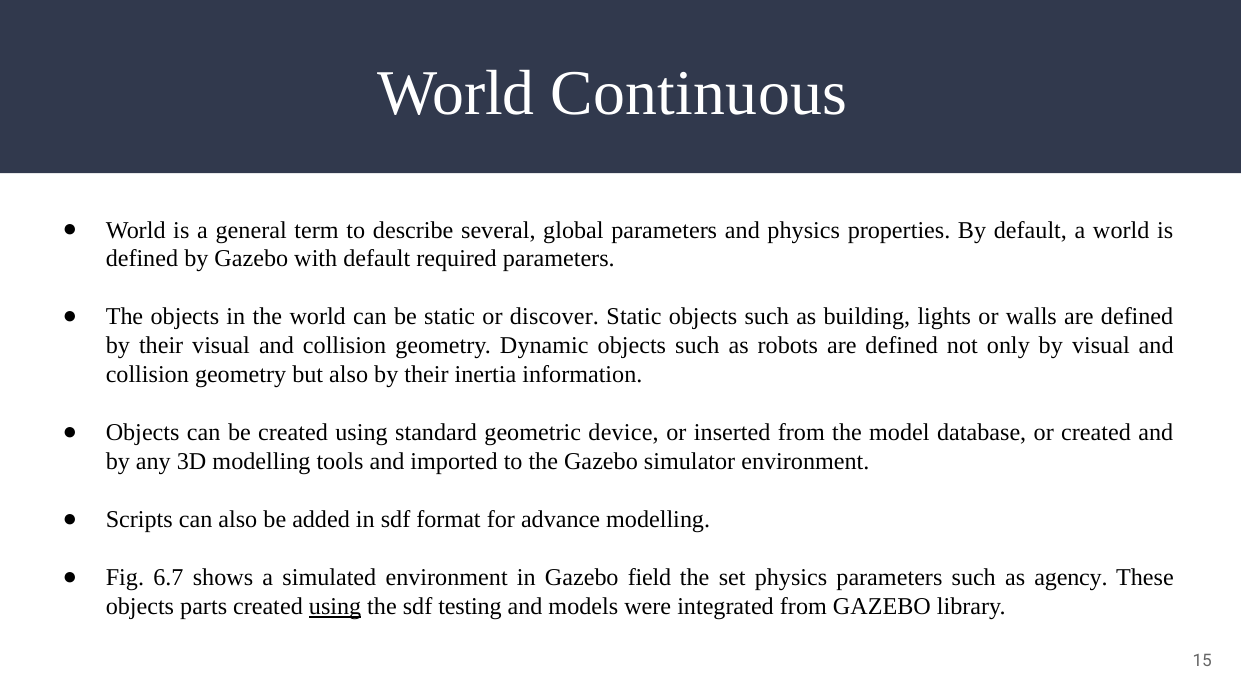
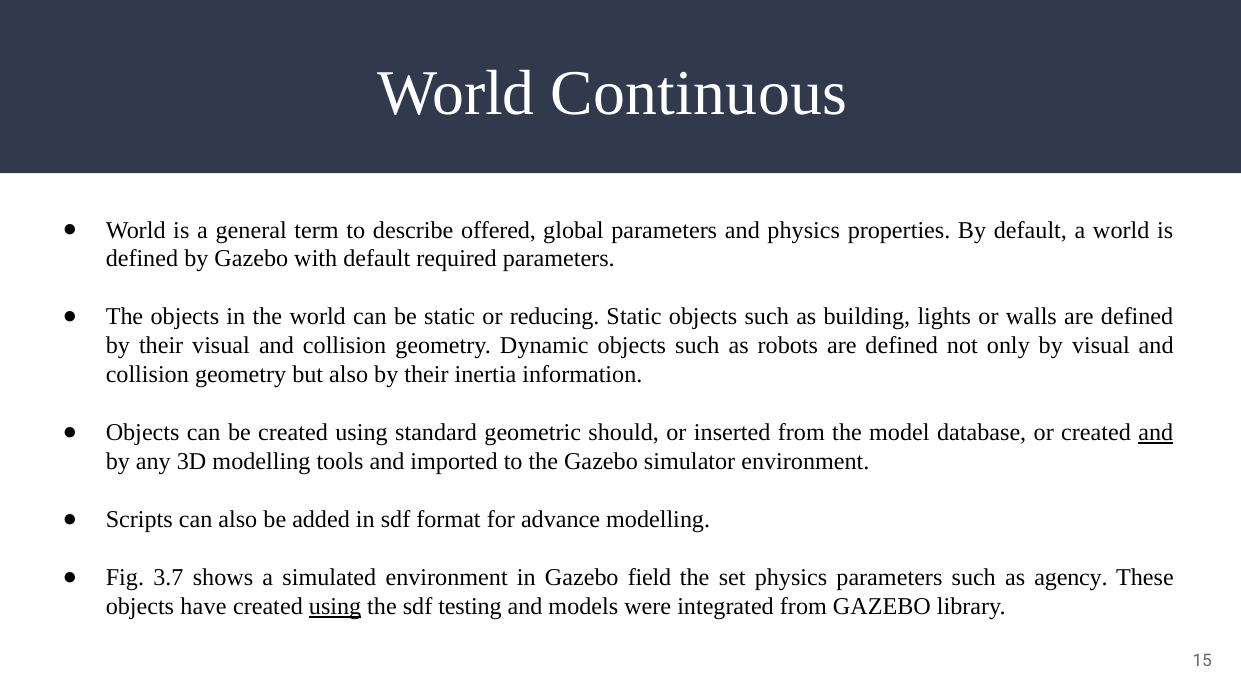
several: several -> offered (498, 230)
discover: discover -> reducing (555, 317)
device: device -> should (624, 433)
and underline: none -> present (1156, 433)
6.7: 6.7 -> 3.7 (168, 578)
parts: parts -> have (204, 607)
